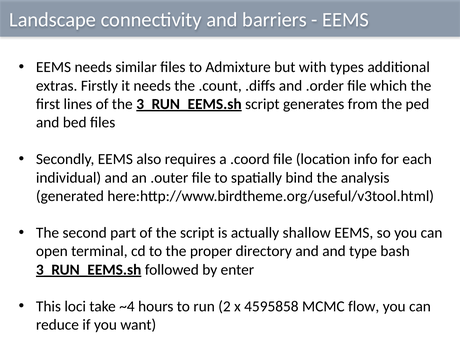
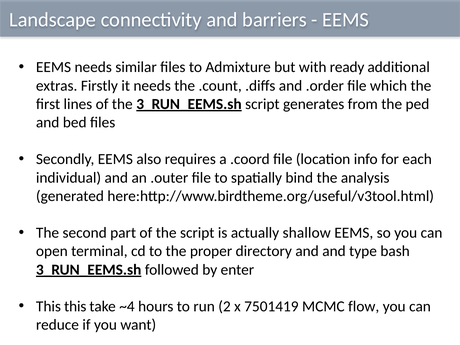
types: types -> ready (347, 67)
This loci: loci -> this (75, 306)
4595858: 4595858 -> 7501419 (271, 306)
